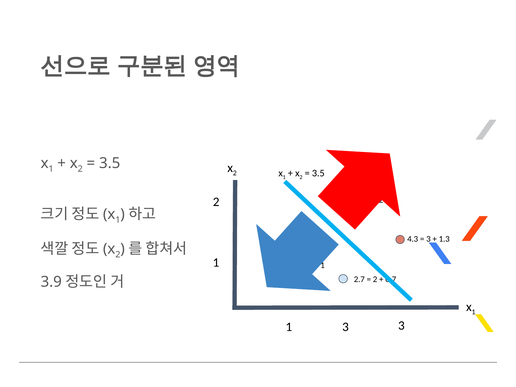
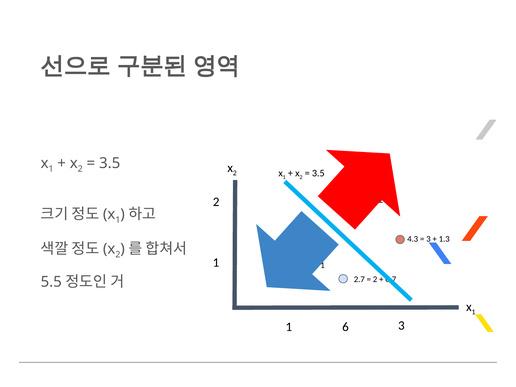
3.9: 3.9 -> 5.5 (51, 282)
1 3: 3 -> 6 (346, 327)
